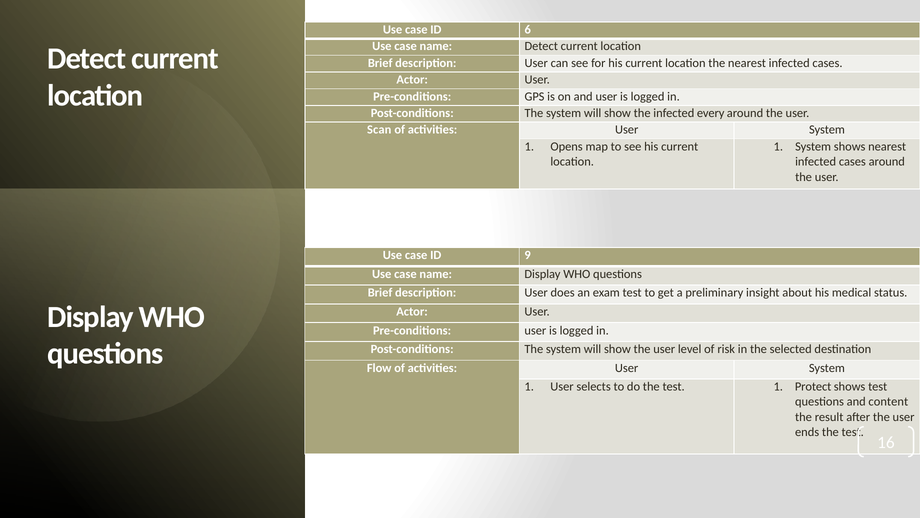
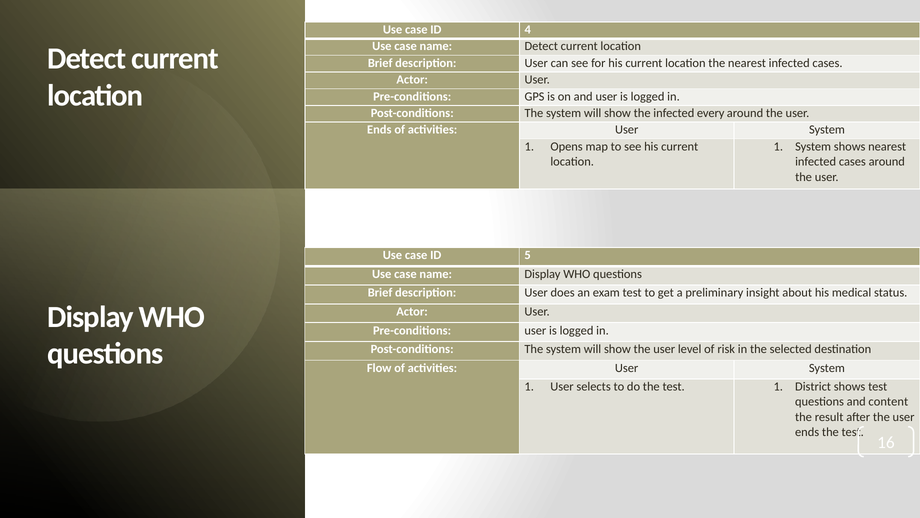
6: 6 -> 4 (528, 30)
Scan: Scan -> Ends (379, 130)
9: 9 -> 5 (528, 255)
Protect: Protect -> District (813, 386)
